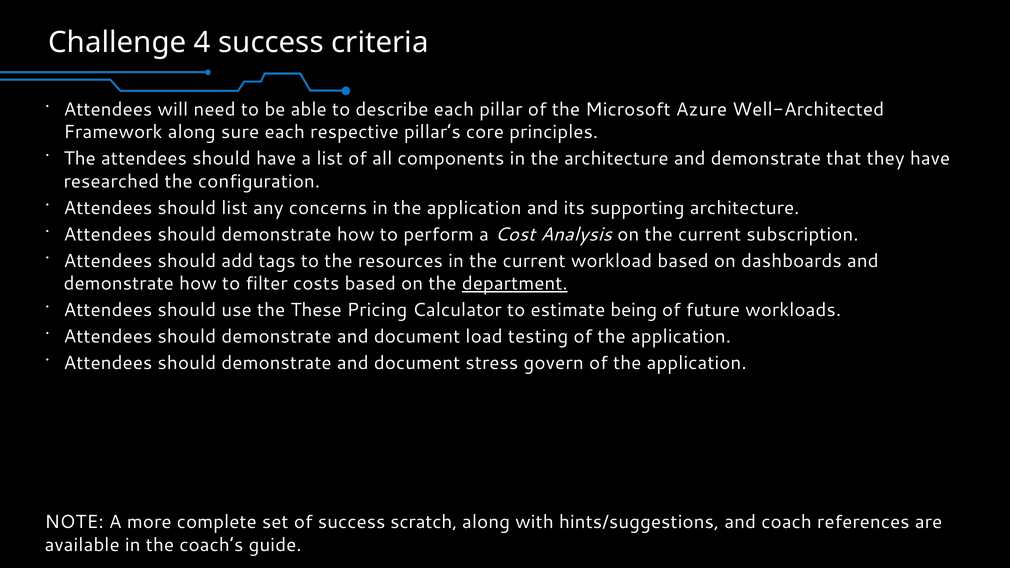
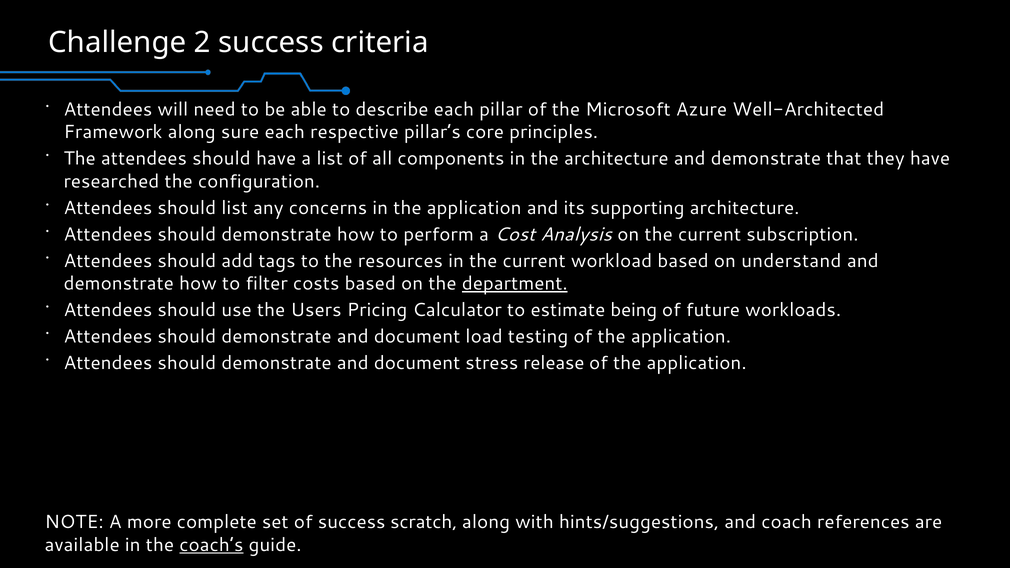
4: 4 -> 2 (202, 42)
dashboards: dashboards -> understand (791, 261)
These: These -> Users (316, 310)
govern: govern -> release (554, 363)
coach’s underline: none -> present (211, 545)
